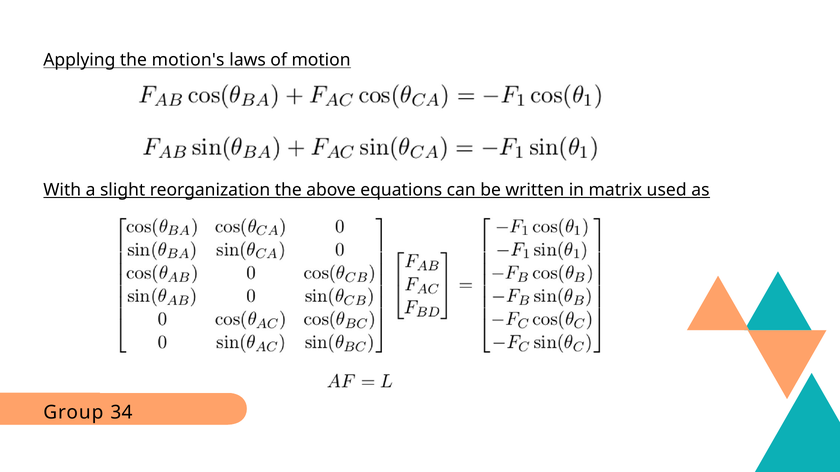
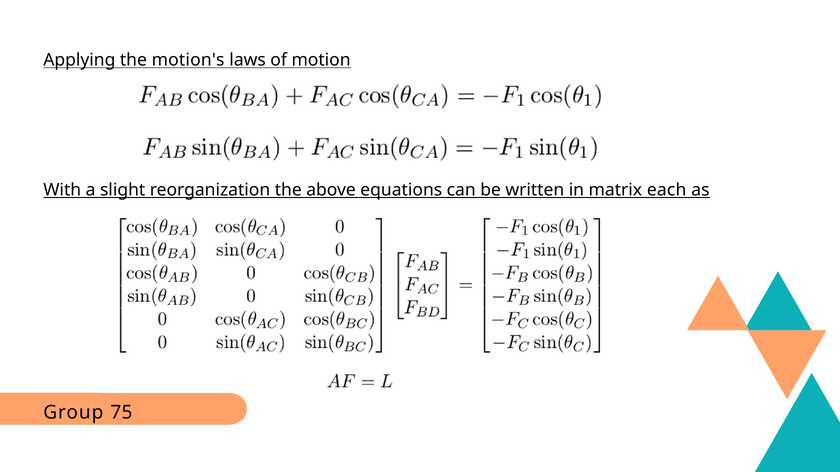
used: used -> each (667, 190)
34: 34 -> 75 (121, 413)
